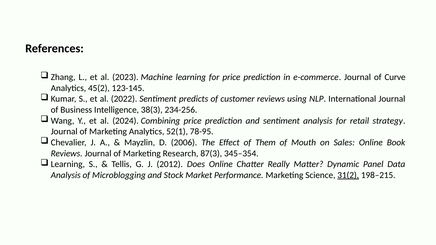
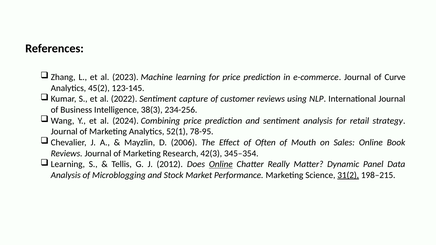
predicts: predicts -> capture (194, 99)
Them: Them -> Often (265, 143)
87(3: 87(3 -> 42(3 (211, 154)
Online underline: none -> present (221, 164)
